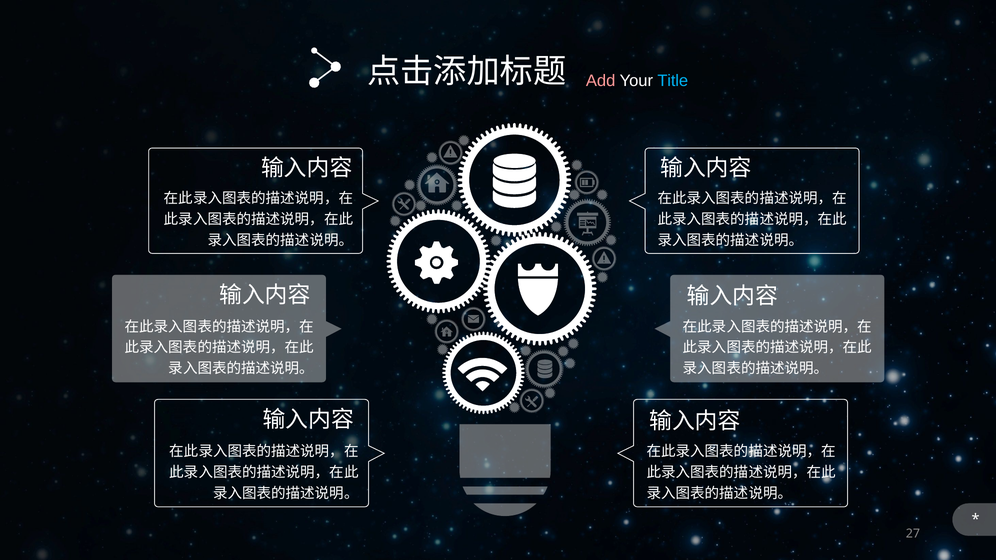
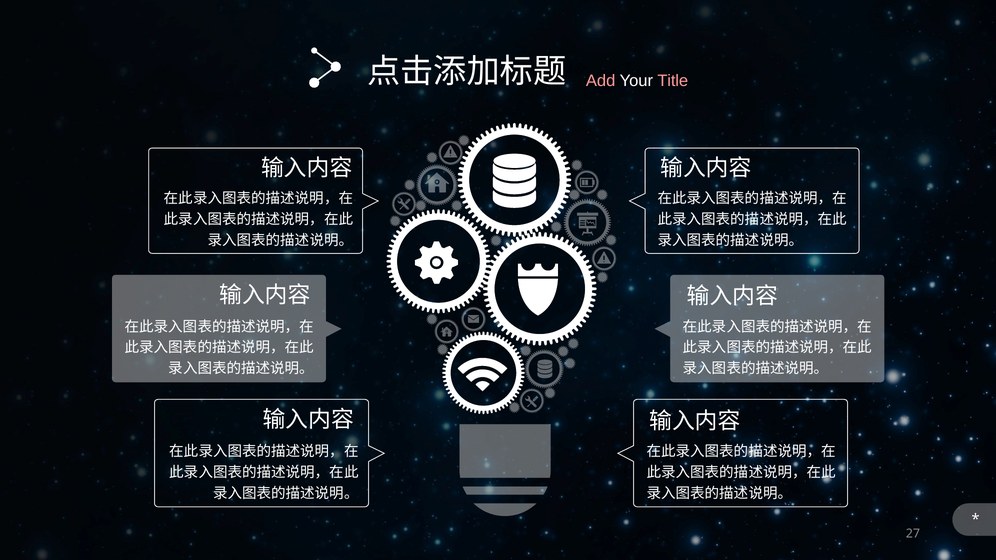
Title colour: light blue -> pink (673, 81)
